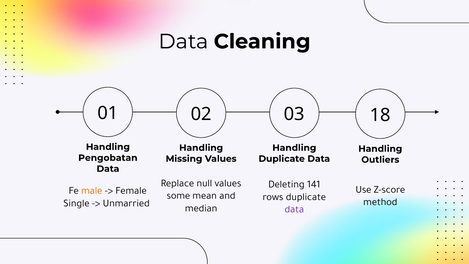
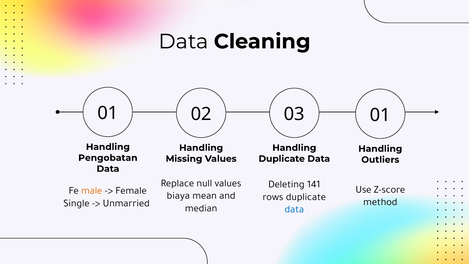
02 18: 18 -> 01 (380, 115)
some: some -> biaya (178, 195)
data colour: purple -> blue (294, 209)
